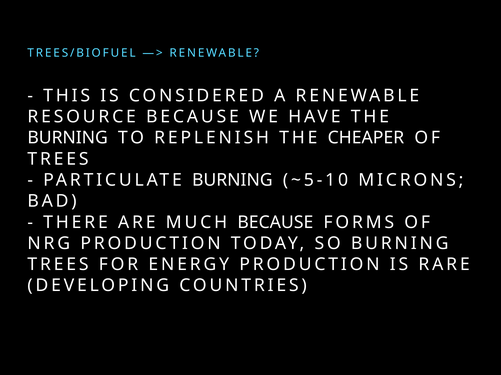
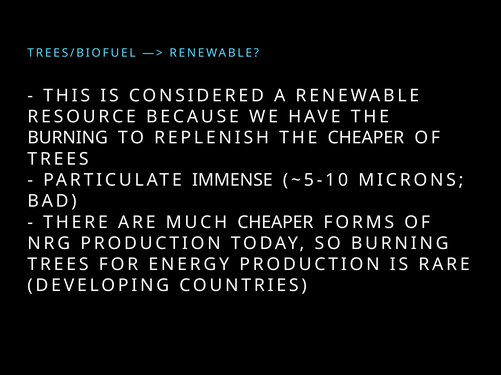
PARTICULATE BURNING: BURNING -> IMMENSE (232, 180)
MUCH BECAUSE: BECAUSE -> CHEAPER (275, 223)
